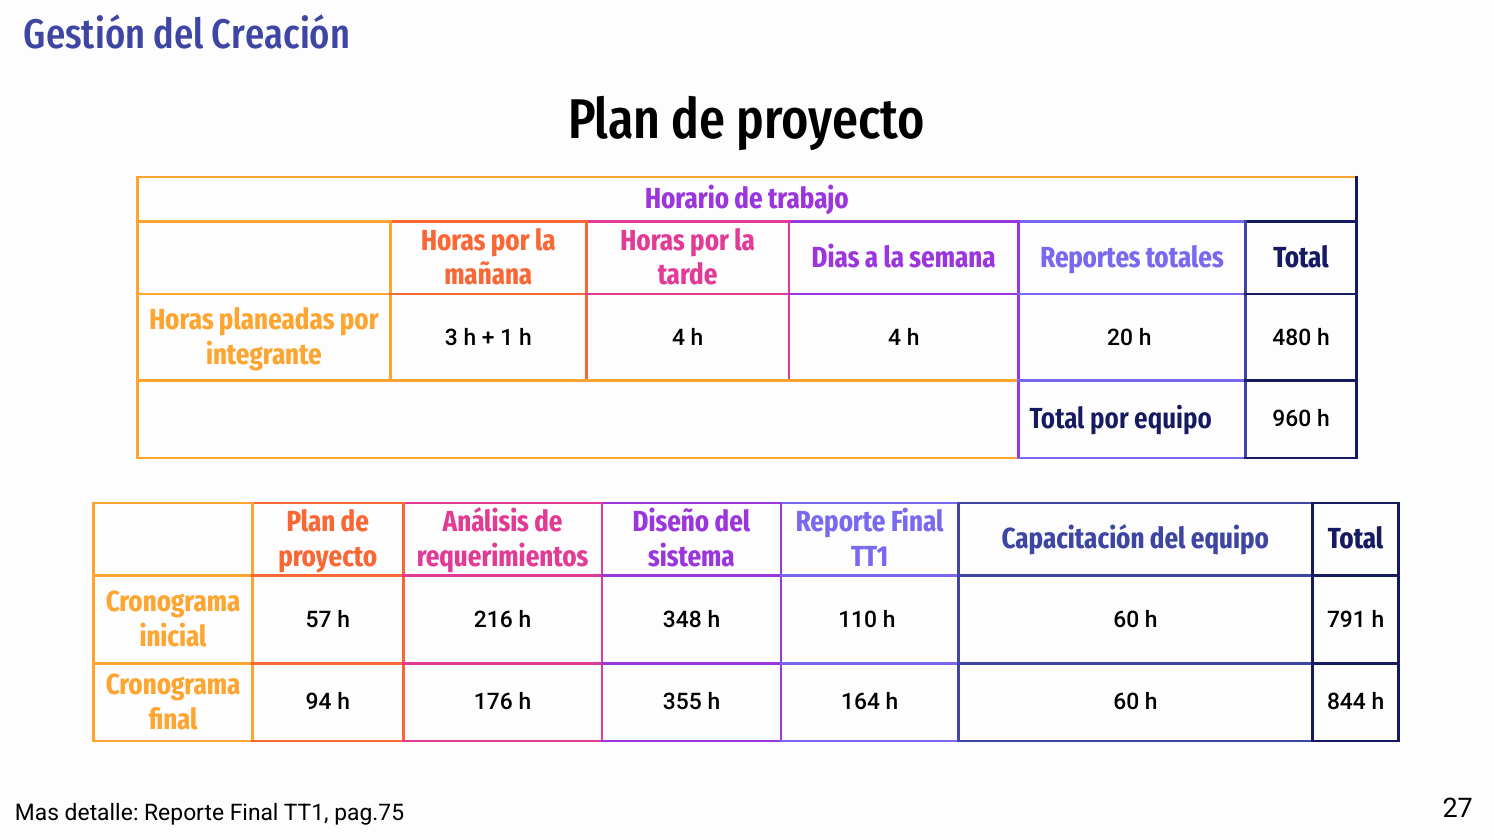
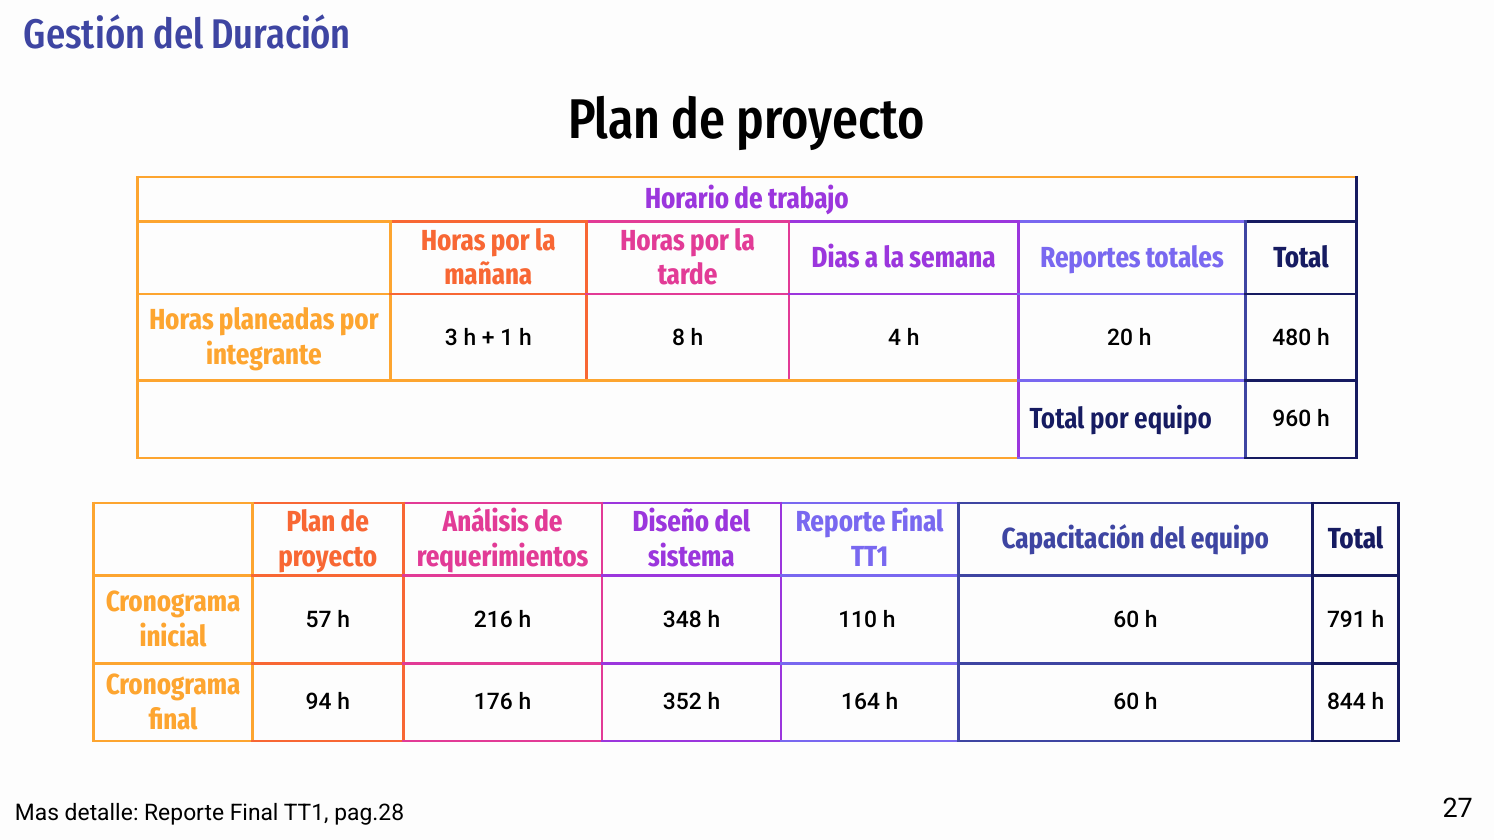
Creación: Creación -> Duración (281, 35)
1 h 4: 4 -> 8 (678, 338)
355: 355 -> 352 (682, 703)
pag.75: pag.75 -> pag.28 (369, 813)
